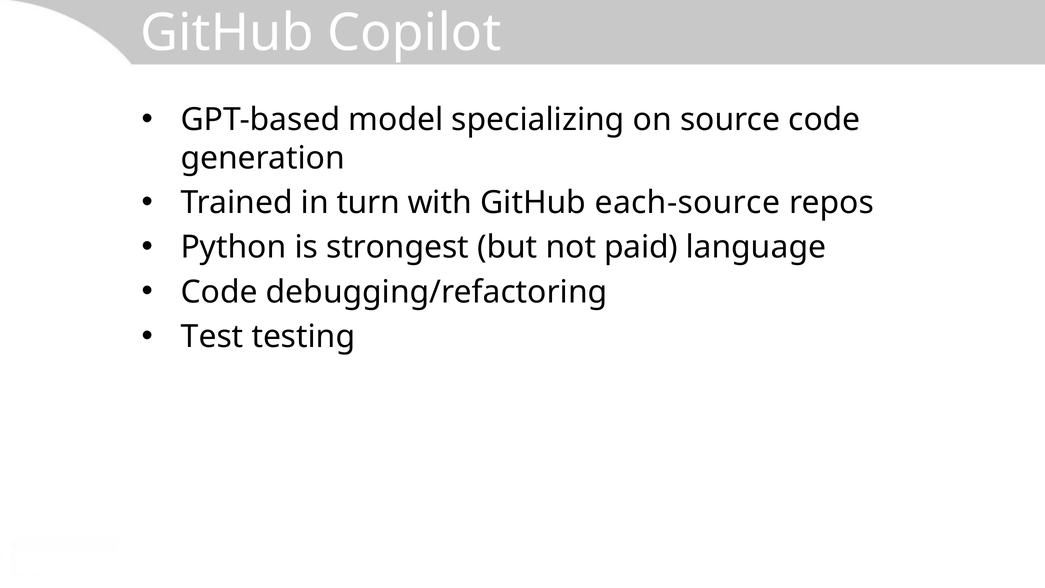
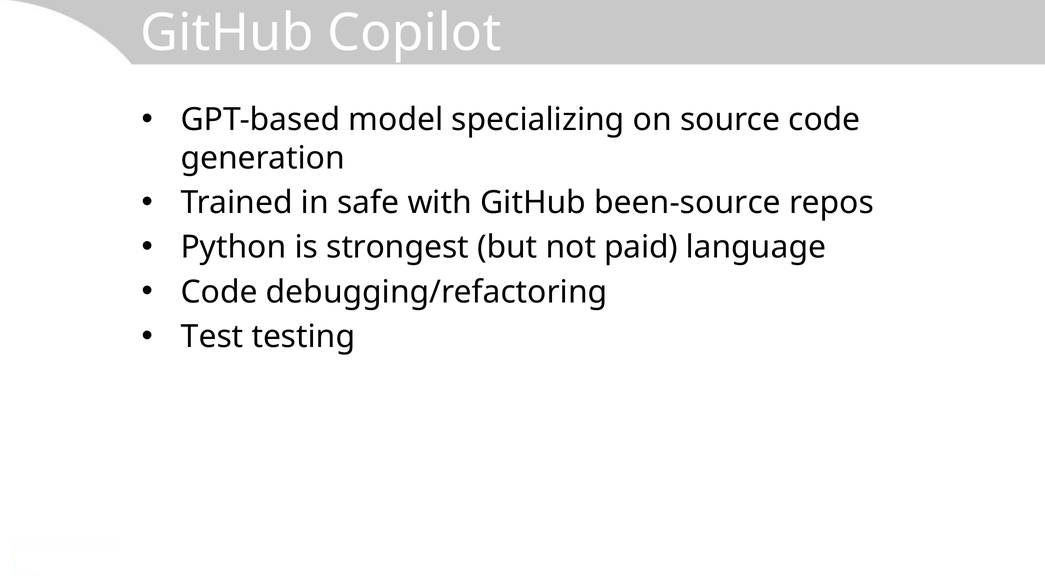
turn: turn -> safe (368, 203)
each-source: each-source -> been-source (688, 203)
